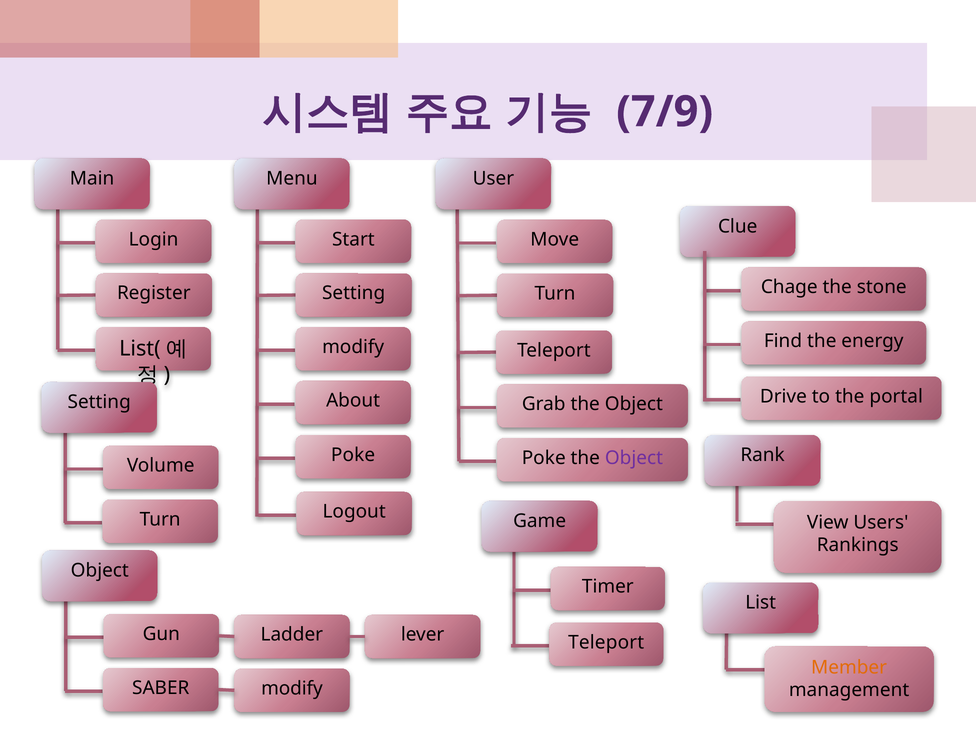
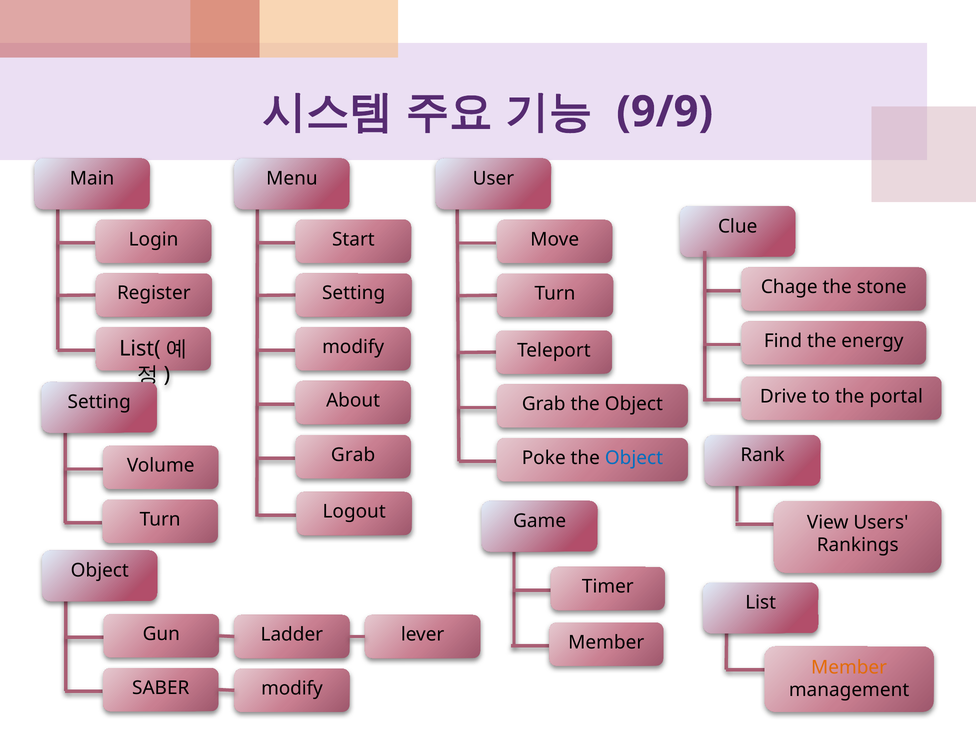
7/9: 7/9 -> 9/9 (665, 112)
Poke: Poke -> Grab (353, 455)
Object colour: purple -> blue (634, 458)
Teleport: Teleport -> Member (606, 642)
